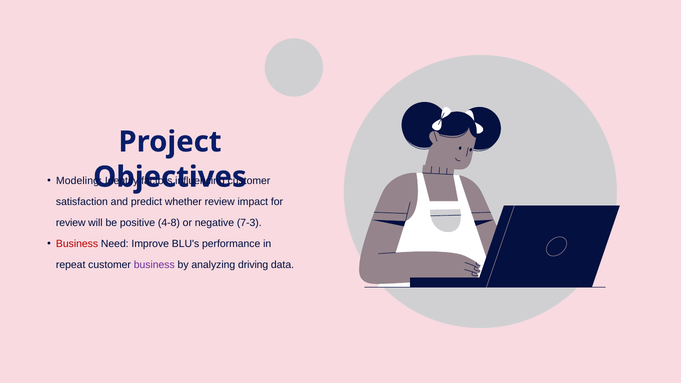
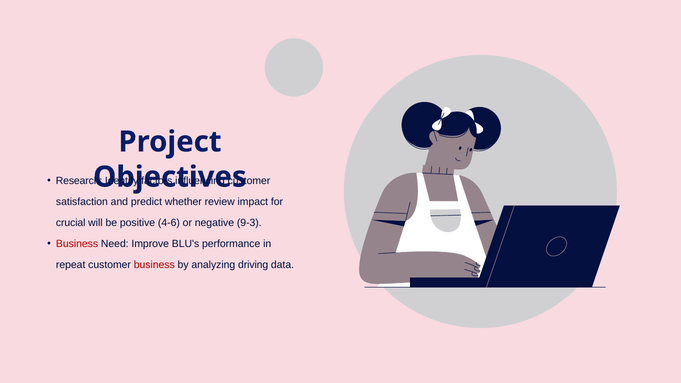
Modeling: Modeling -> Research (79, 181)
review: review -> crucial (71, 223)
4-8: 4-8 -> 4-6 (169, 223)
7-3: 7-3 -> 9-3 (249, 223)
business colour: purple -> red (154, 265)
